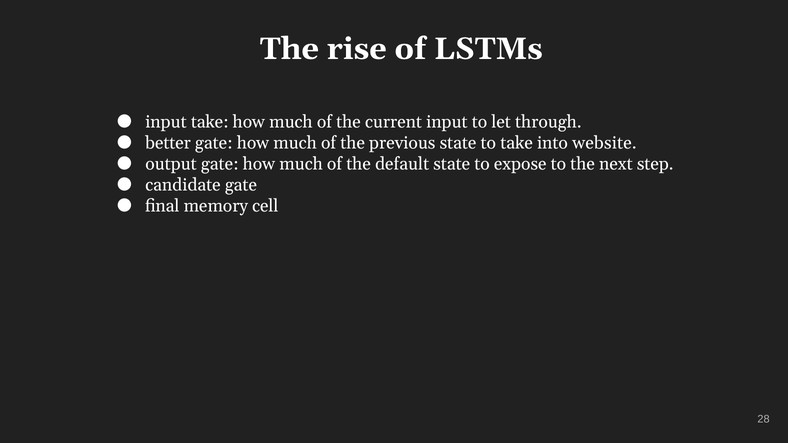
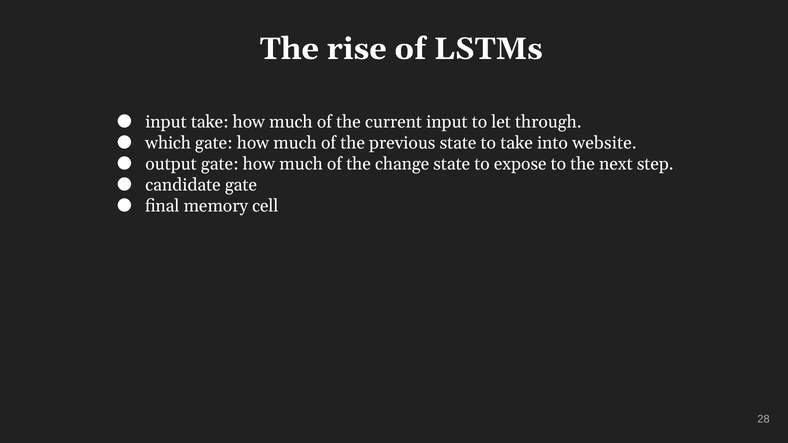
better: better -> which (168, 143)
default: default -> change (402, 164)
